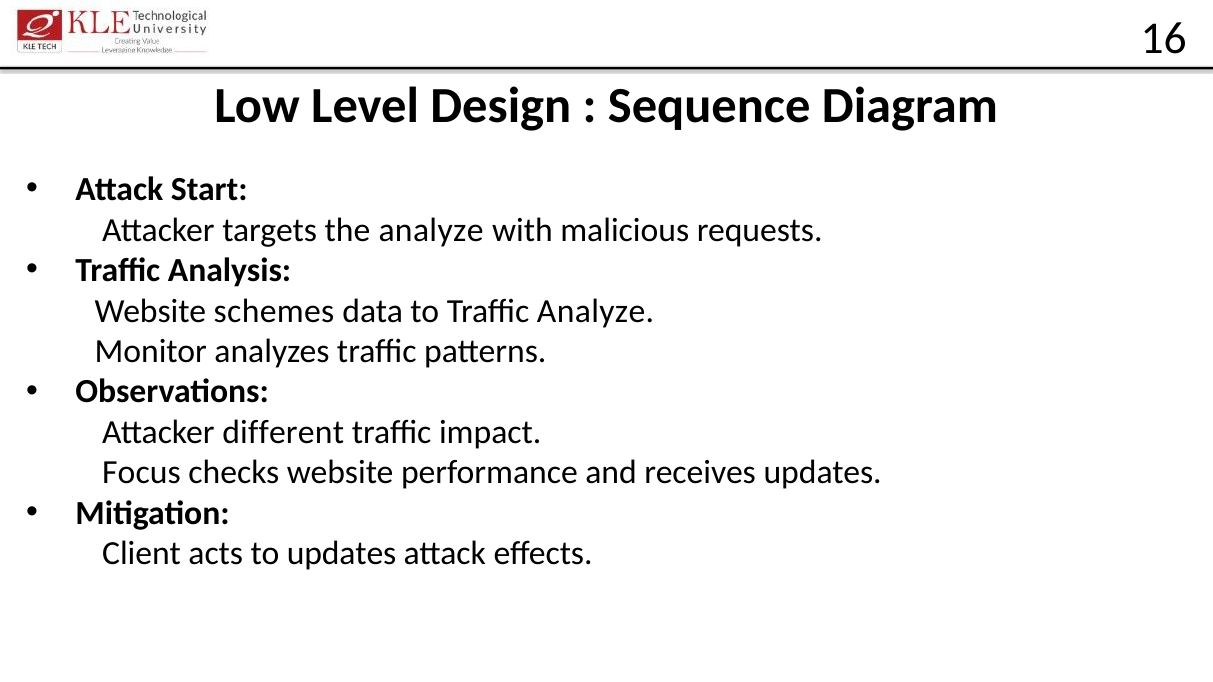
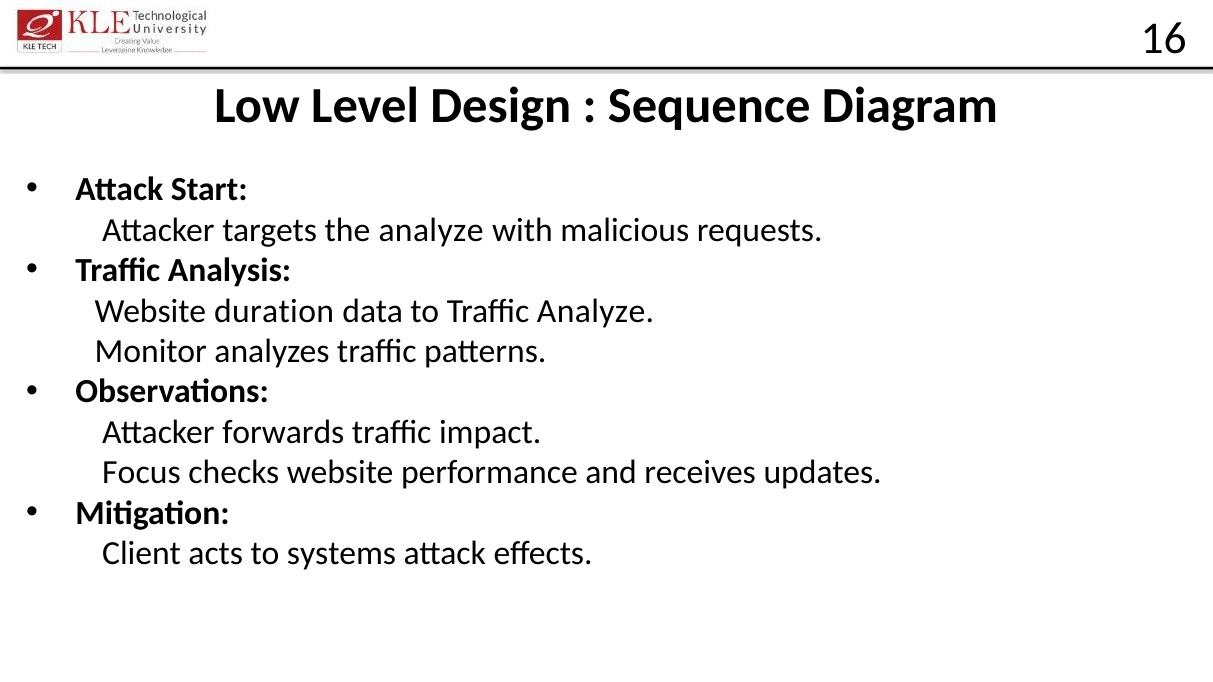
schemes: schemes -> duration (274, 311)
different: different -> forwards (283, 432)
to updates: updates -> systems (342, 554)
